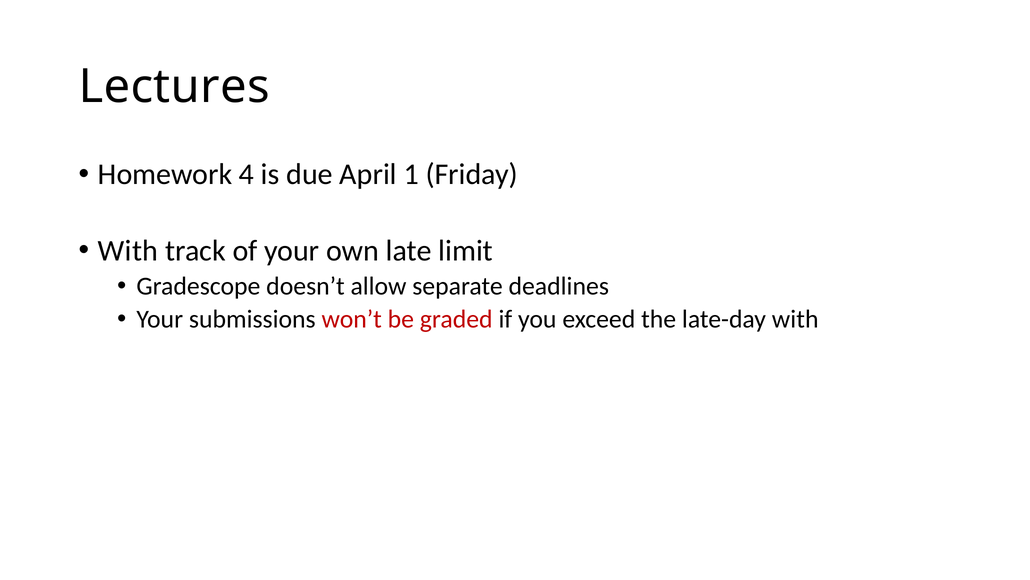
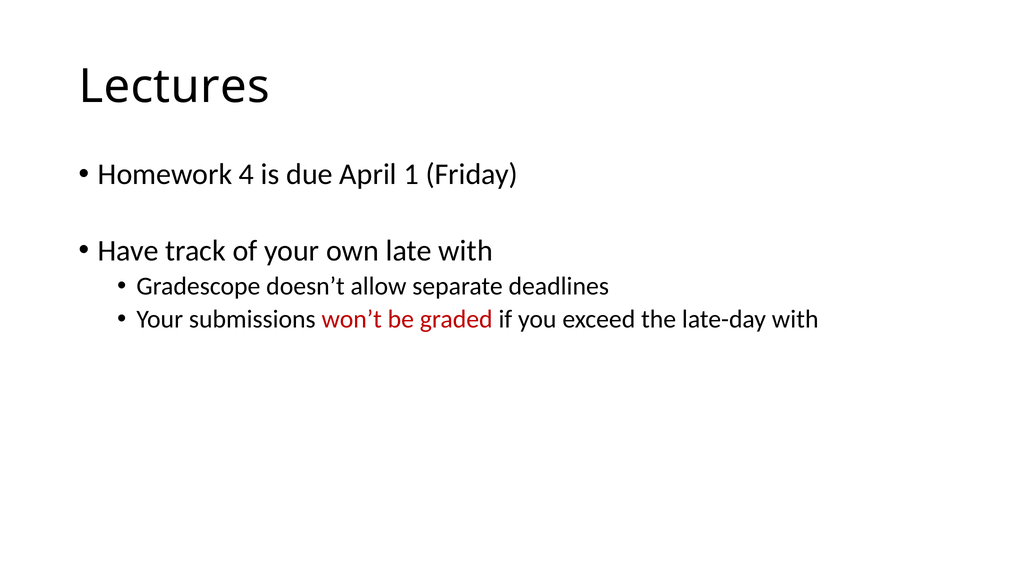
With: With -> Have (128, 250)
late limit: limit -> with (466, 250)
